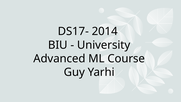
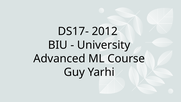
2014: 2014 -> 2012 (105, 31)
